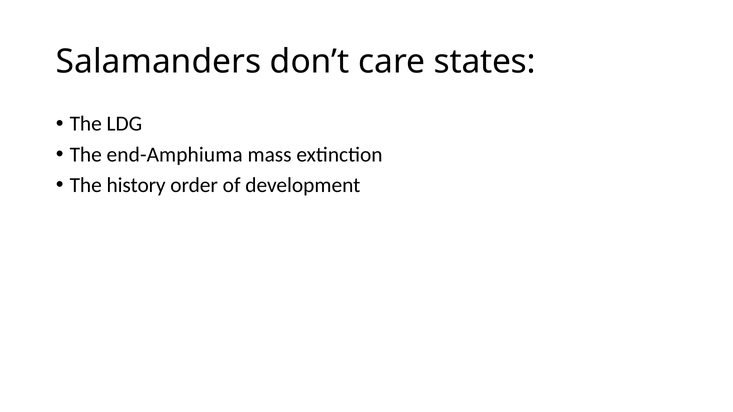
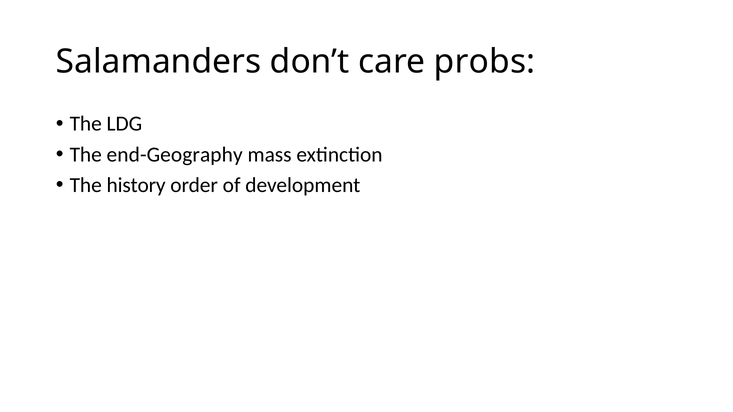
states: states -> probs (485, 62)
end-Amphiuma: end-Amphiuma -> end-Geography (175, 155)
